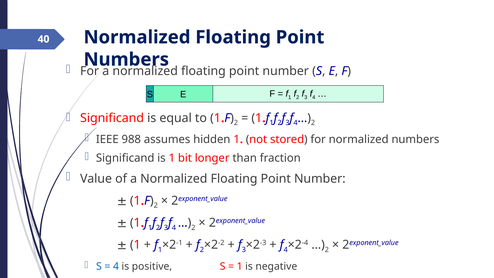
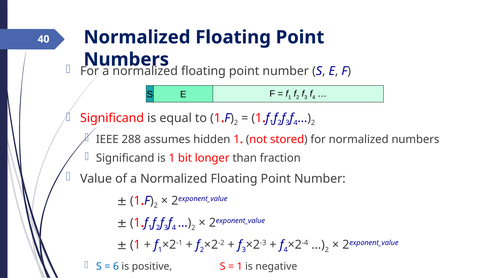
988: 988 -> 288 (131, 139)
4: 4 -> 6 (116, 266)
